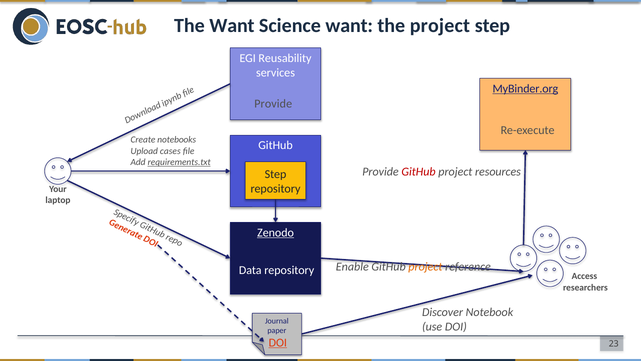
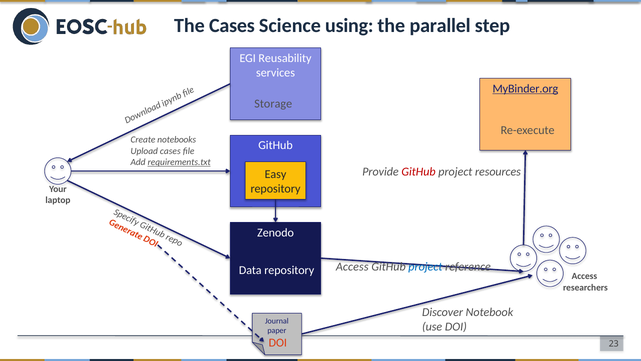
The Want: Want -> Cases (232, 26)
Science want: want -> using (349, 26)
the project: project -> parallel (440, 26)
Provide: Provide -> Storage (273, 104)
Step: Step -> Easy (275, 174)
Zenodo underline: present -> none (276, 232)
Enable: Enable -> Access (352, 266)
project colour: orange -> blue (425, 266)
DOI underline: present -> none (278, 342)
